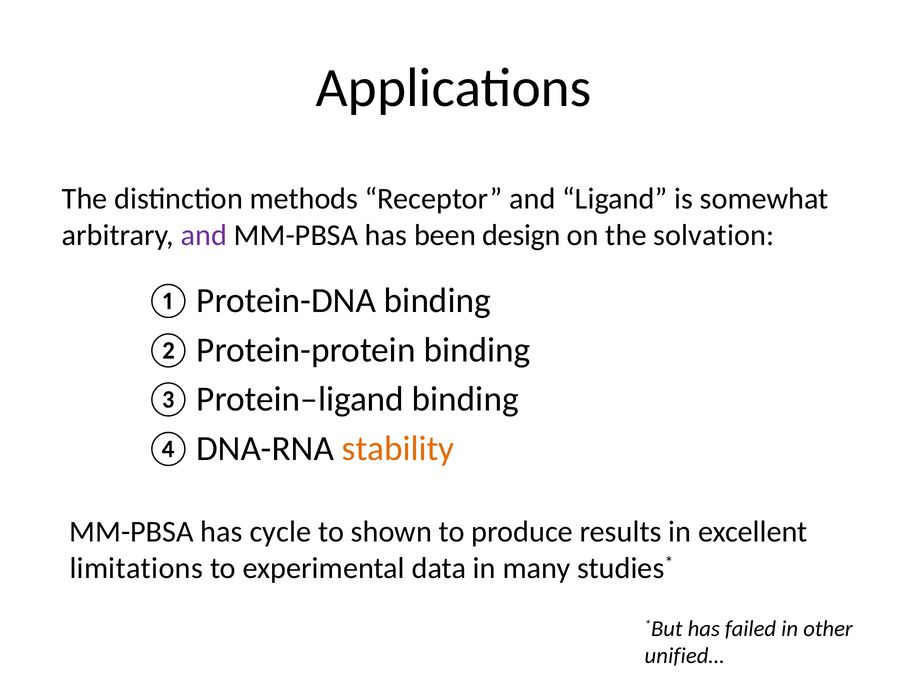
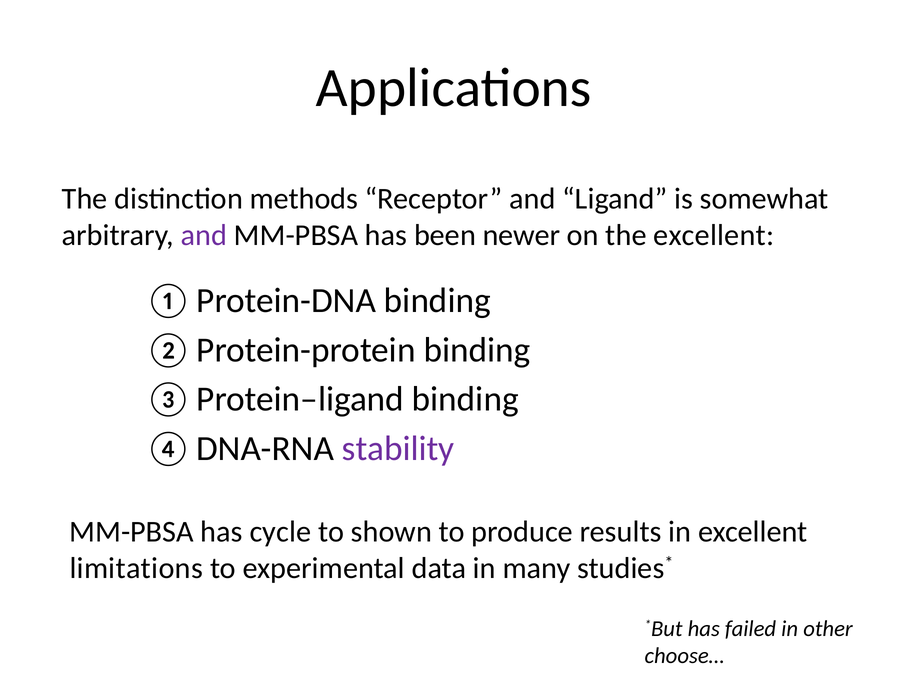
design: design -> newer (521, 235)
the solvation: solvation -> excellent (714, 235)
stability colour: orange -> purple (398, 449)
unified…: unified… -> choose… (684, 656)
